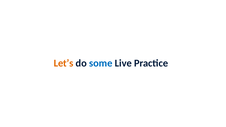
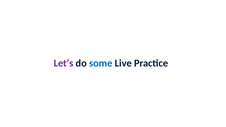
Let’s colour: orange -> purple (64, 63)
